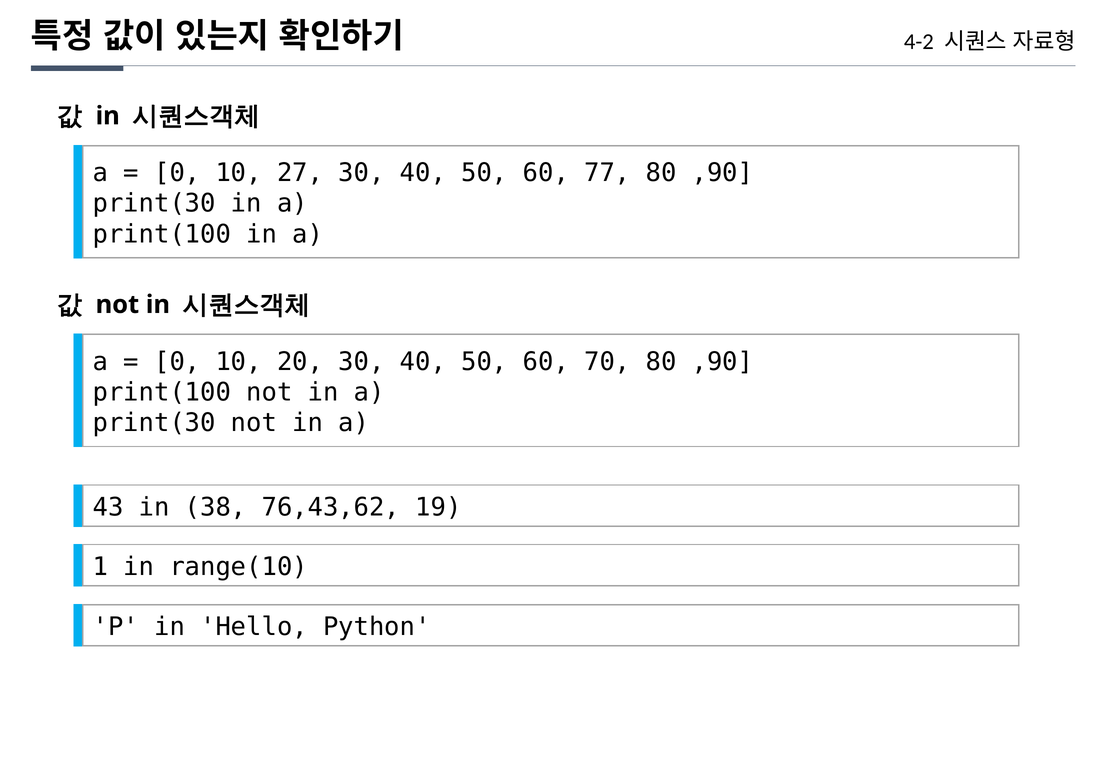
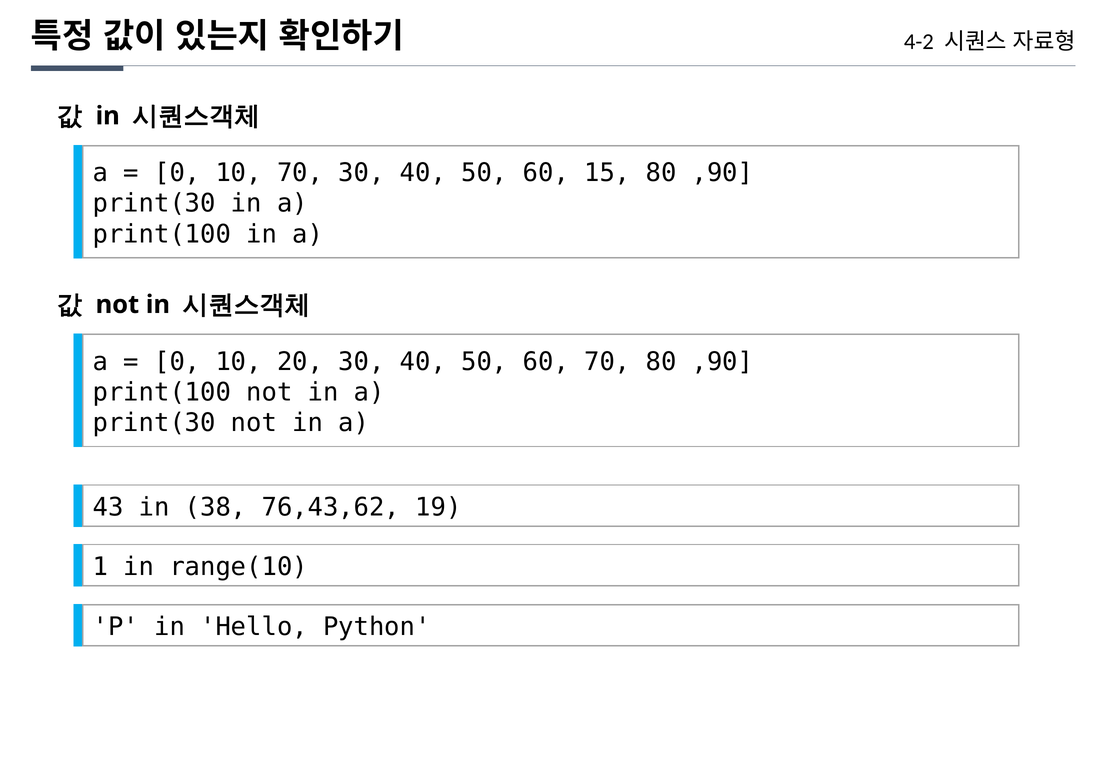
10 27: 27 -> 70 (300, 173)
77: 77 -> 15 (607, 173)
